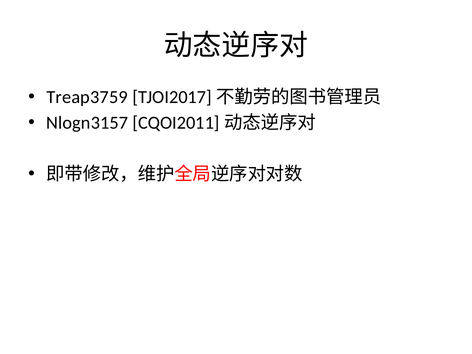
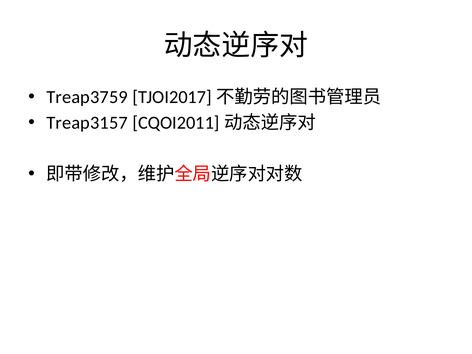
Nlogn3157: Nlogn3157 -> Treap3157 (87, 123)
